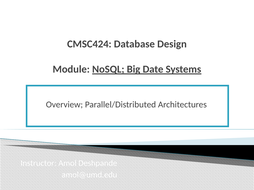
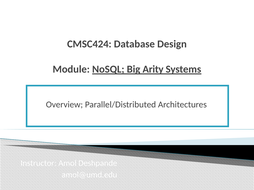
Date: Date -> Arity (153, 69)
